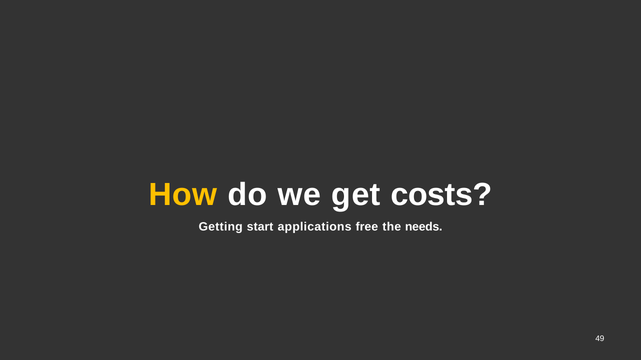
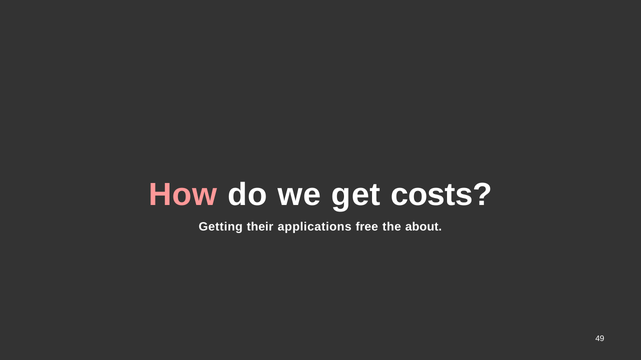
How colour: yellow -> pink (183, 195)
start: start -> their (260, 227)
needs: needs -> about (424, 227)
